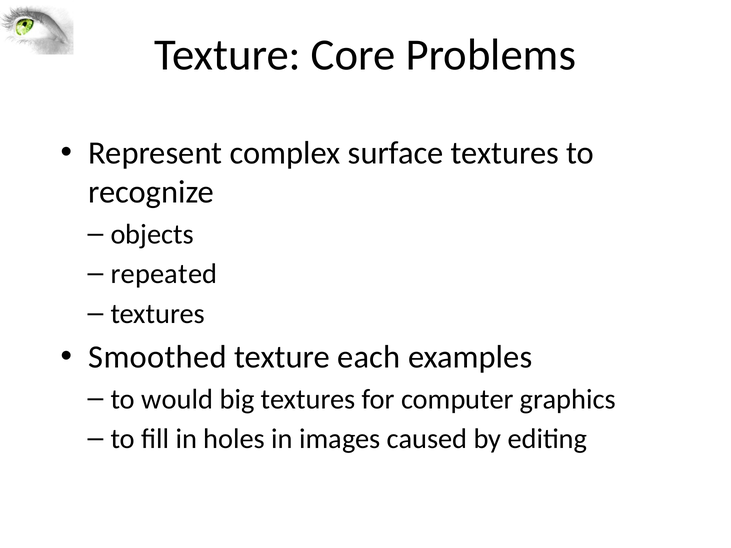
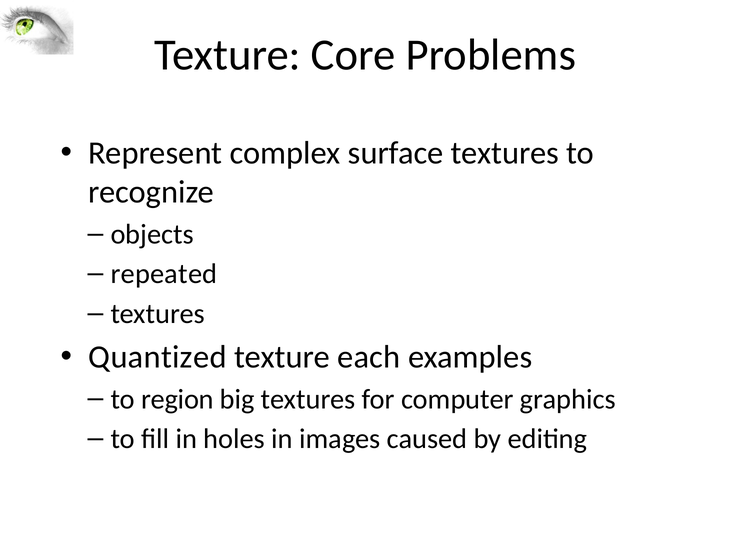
Smoothed: Smoothed -> Quantized (157, 357)
would: would -> region (177, 399)
